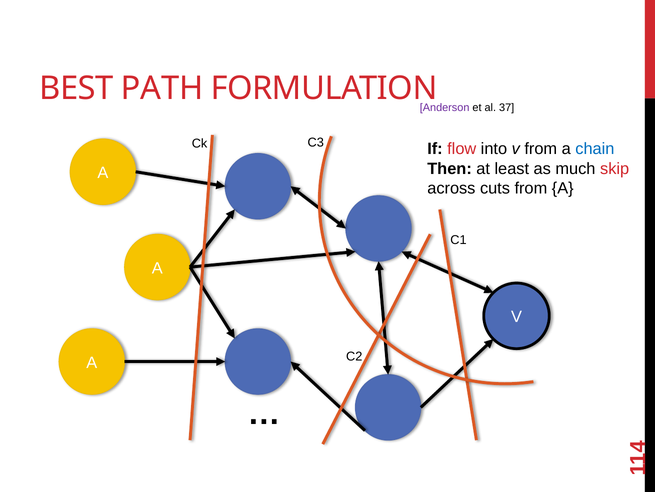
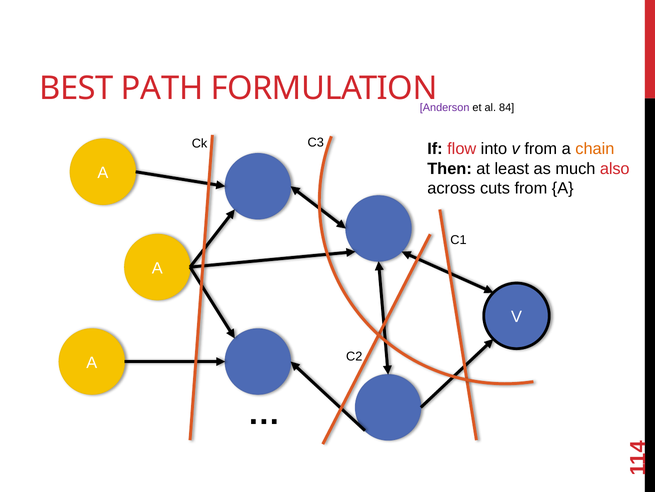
37: 37 -> 84 (507, 108)
chain colour: blue -> orange (595, 149)
skip: skip -> also (615, 169)
